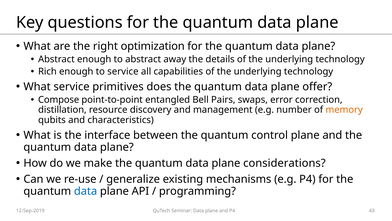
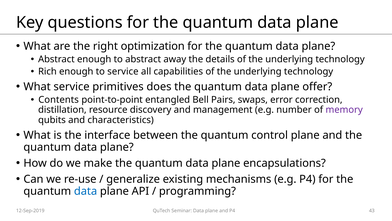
Compose: Compose -> Contents (59, 100)
memory colour: orange -> purple (344, 110)
considerations: considerations -> encapsulations (284, 163)
